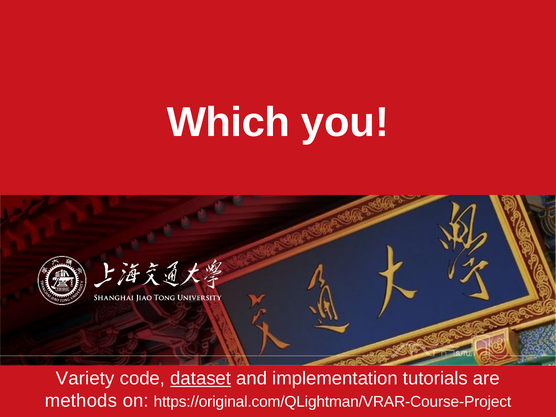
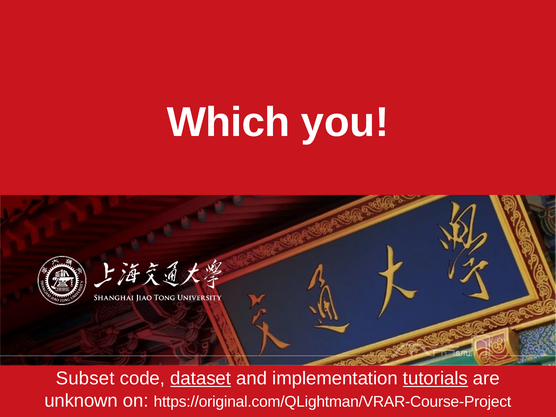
Variety: Variety -> Subset (85, 378)
tutorials underline: none -> present (435, 378)
methods: methods -> unknown (81, 401)
